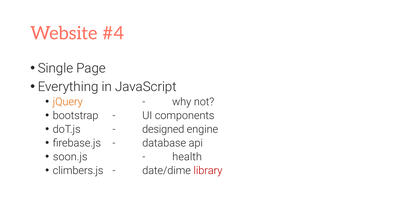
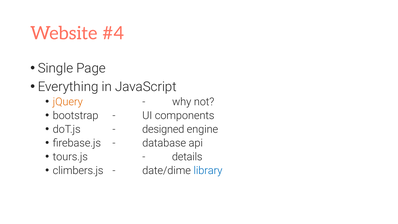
soon.js: soon.js -> tours.js (70, 157)
health: health -> details (187, 157)
library colour: red -> blue (208, 170)
